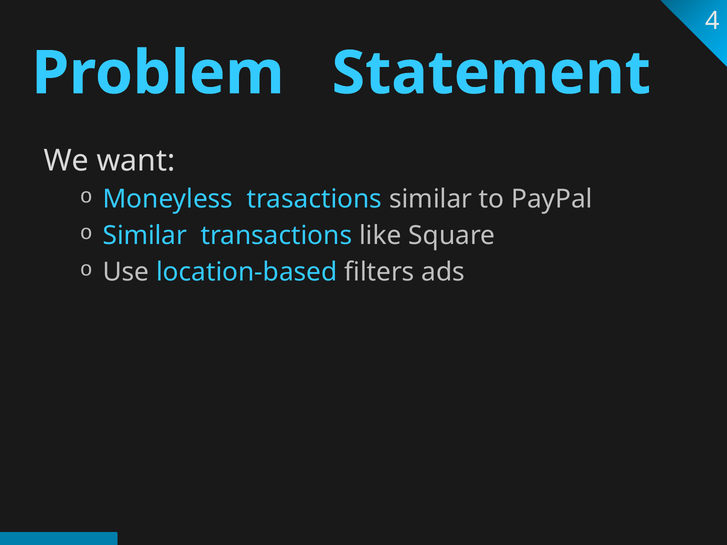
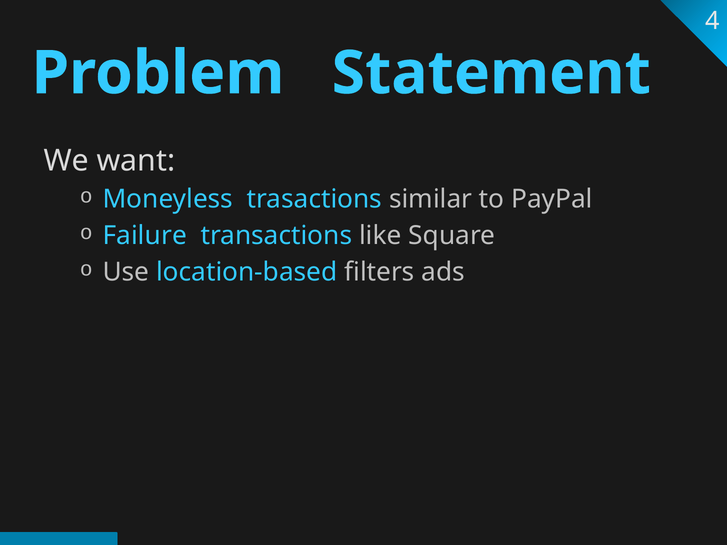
Similar: Similar -> Failure (145, 236)
